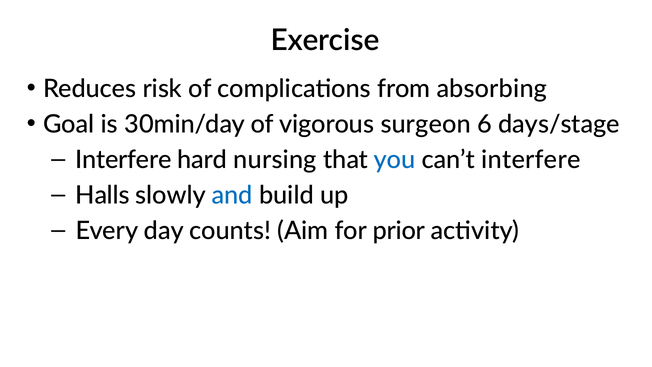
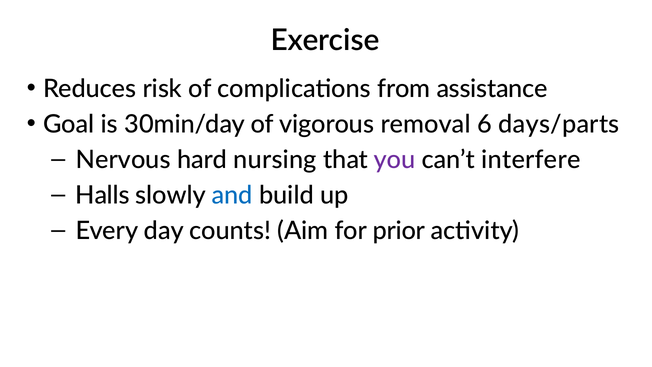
absorbing: absorbing -> assistance (492, 89)
surgeon: surgeon -> removal (426, 124)
days/stage: days/stage -> days/parts (559, 124)
Interfere: Interfere -> Nervous (123, 160)
you colour: blue -> purple (395, 160)
